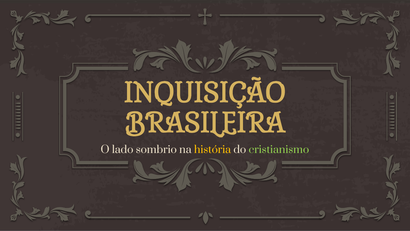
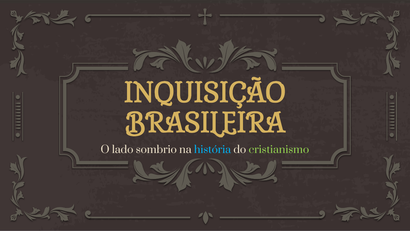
história colour: yellow -> light blue (213, 149)
